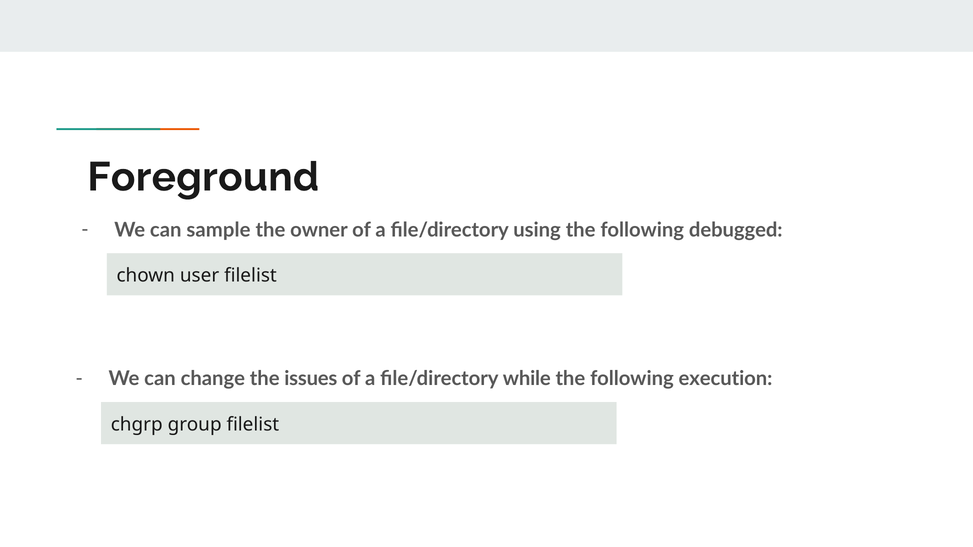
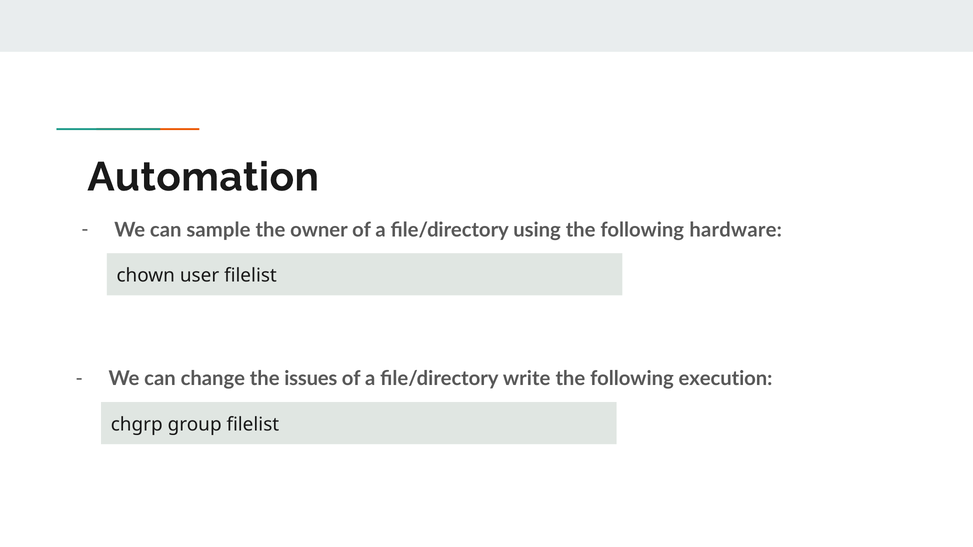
Foreground: Foreground -> Automation (203, 177)
debugged: debugged -> hardware (736, 230)
while: while -> write (527, 379)
